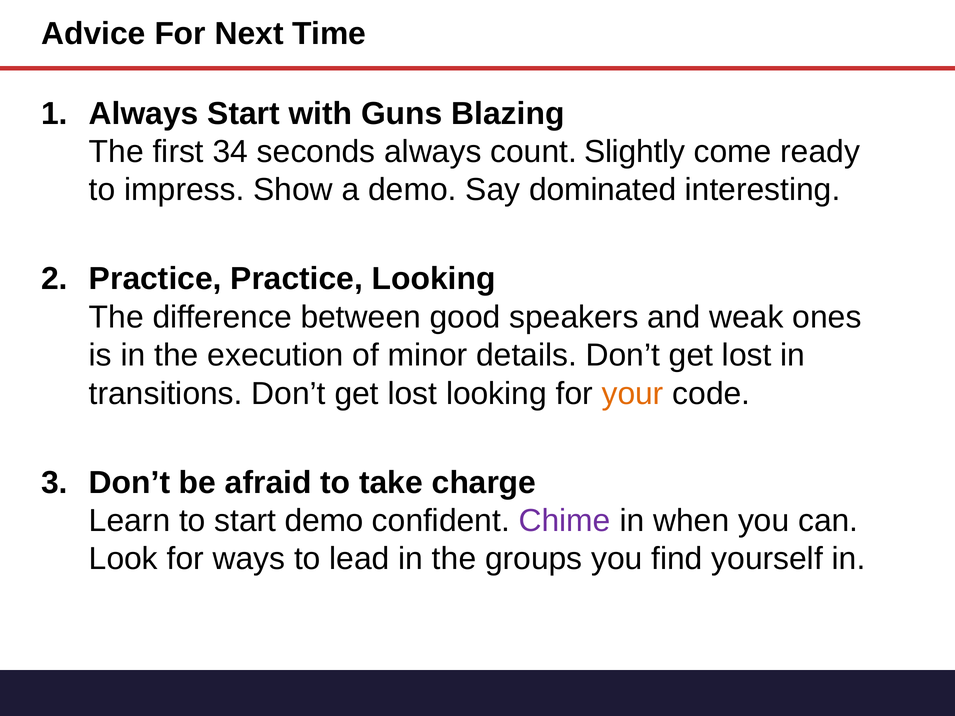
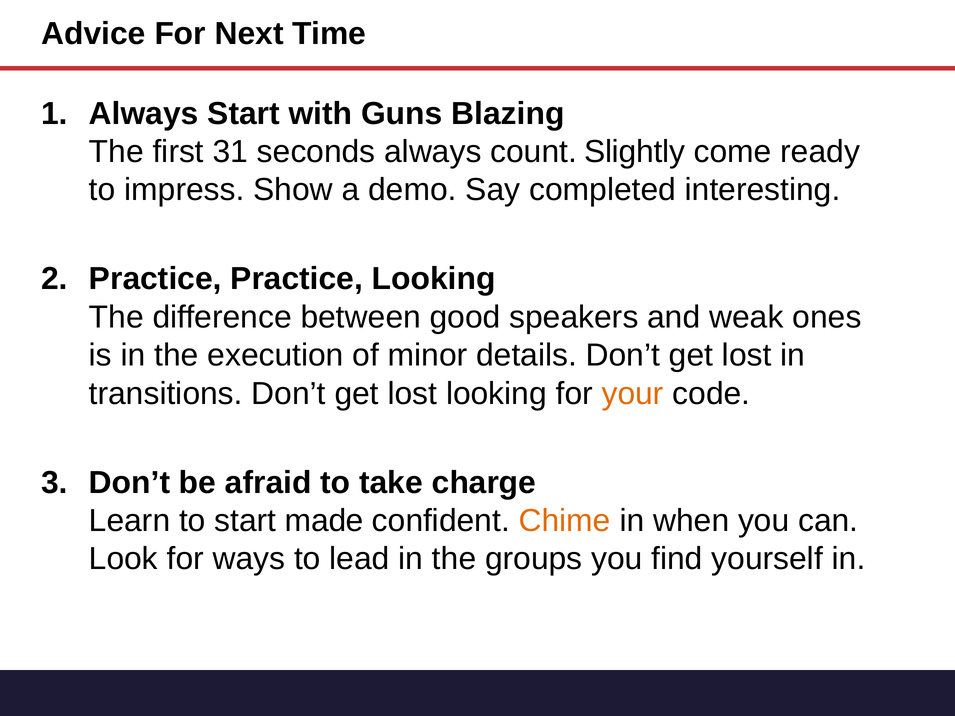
34: 34 -> 31 (230, 152)
dominated: dominated -> completed (603, 190)
start demo: demo -> made (324, 521)
Chime colour: purple -> orange (565, 521)
